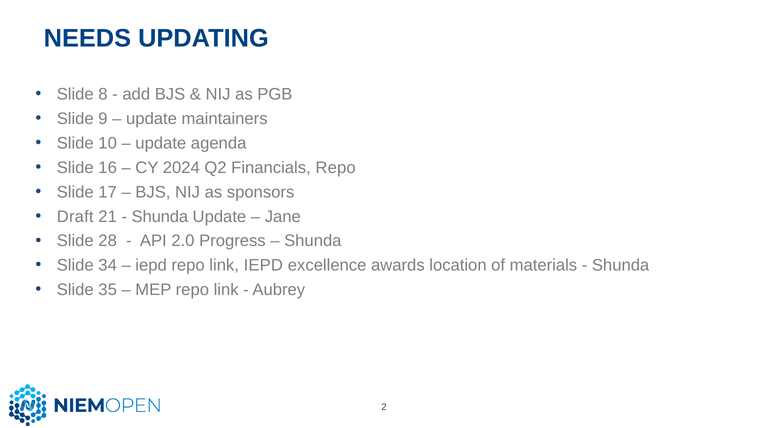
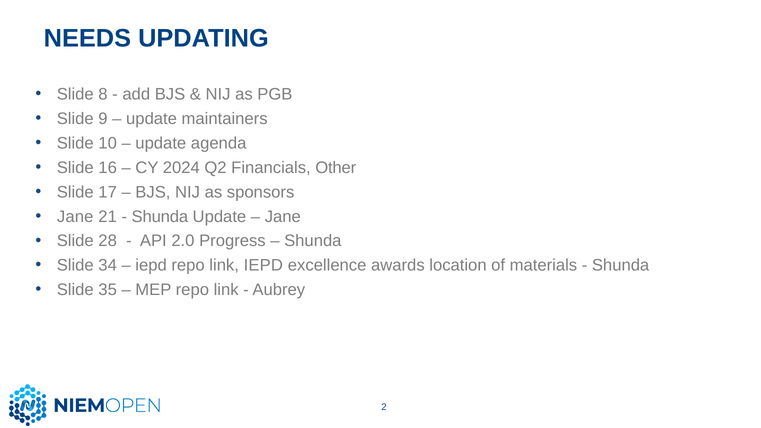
Financials Repo: Repo -> Other (336, 168)
Draft: Draft -> Jane (75, 217)
